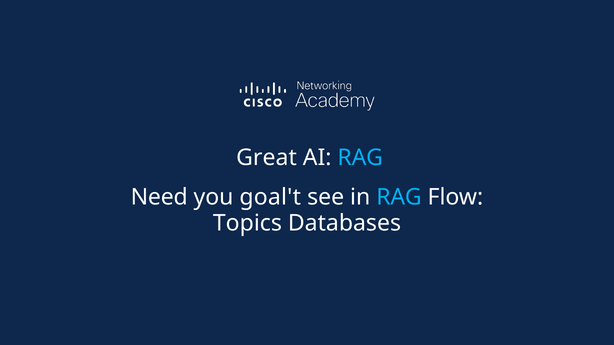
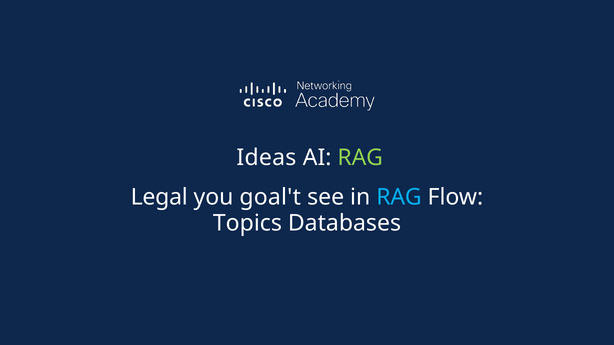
Great: Great -> Ideas (266, 158)
RAG colour: light blue -> light green (360, 158)
Need: Need -> Legal (159, 197)
